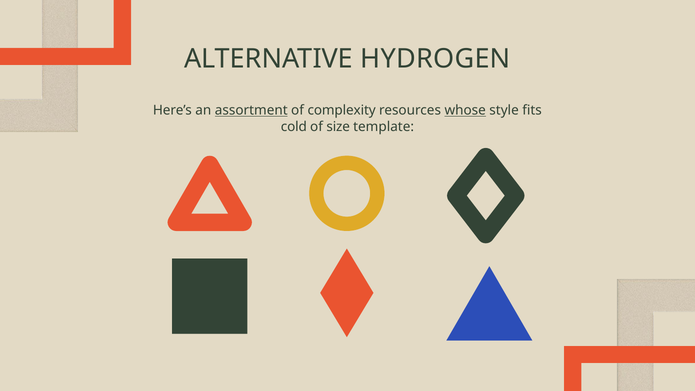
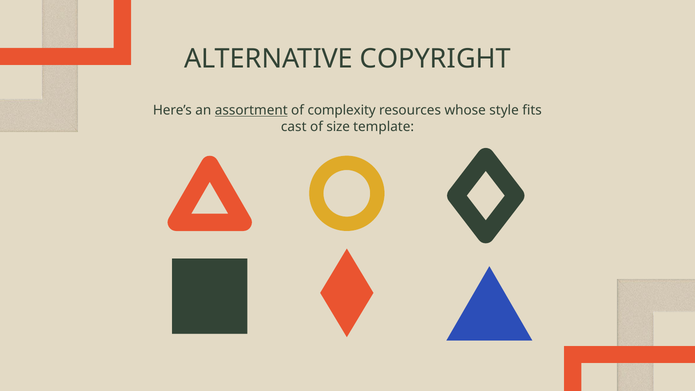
HYDROGEN: HYDROGEN -> COPYRIGHT (435, 59)
whose underline: present -> none (465, 110)
cold: cold -> cast (294, 127)
